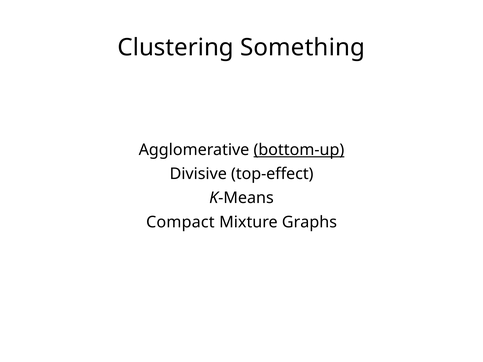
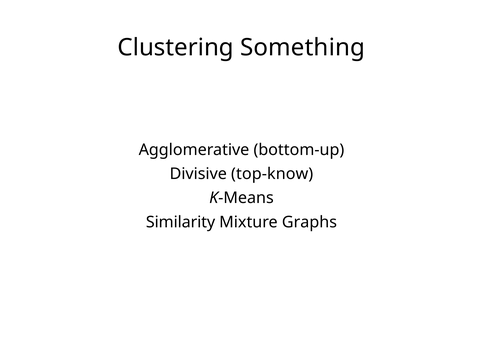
bottom-up underline: present -> none (299, 150)
top-effect: top-effect -> top-know (272, 174)
Compact: Compact -> Similarity (180, 222)
